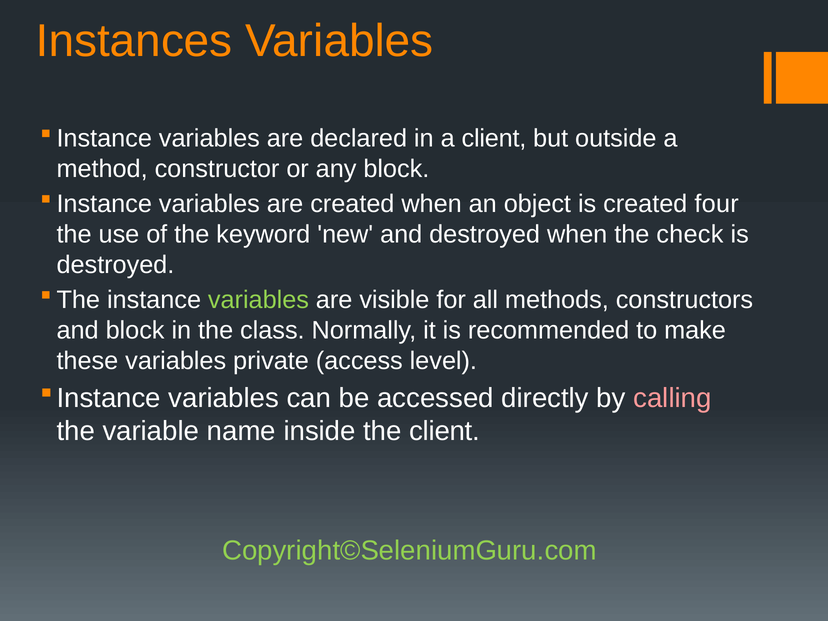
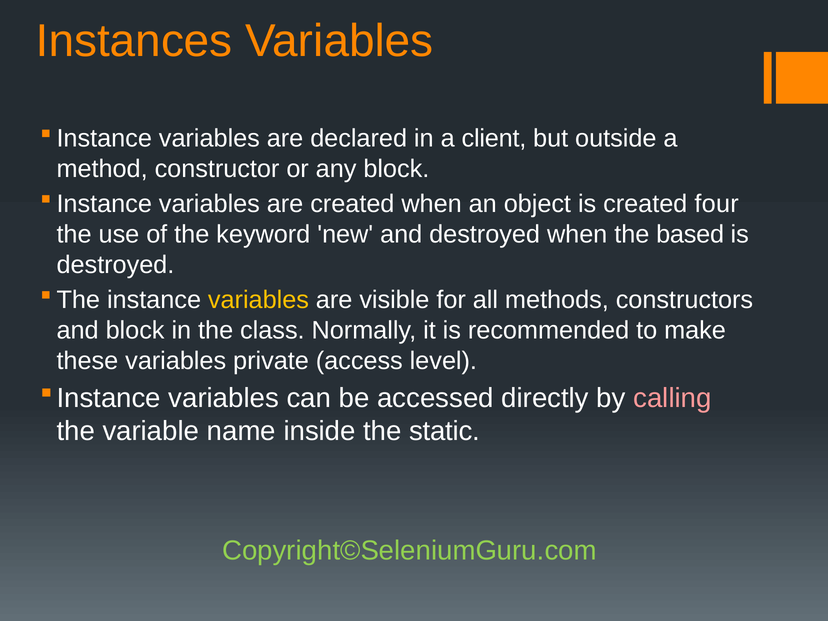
check: check -> based (690, 234)
variables colour: light green -> yellow (258, 300)
the client: client -> static (445, 431)
